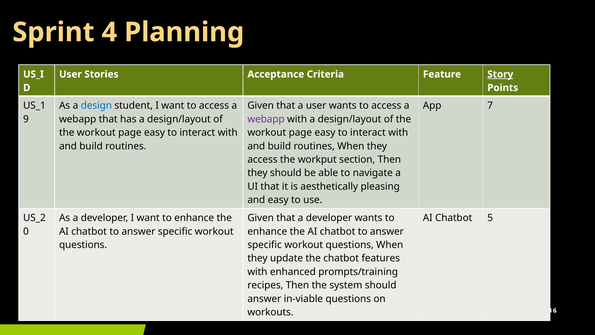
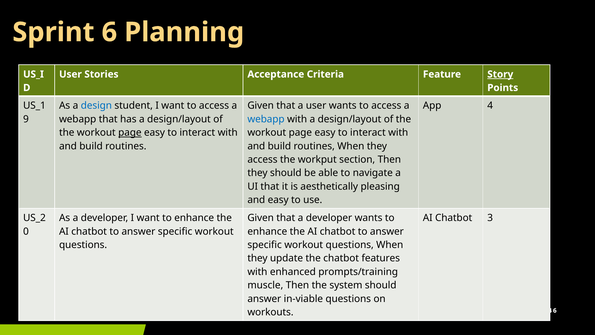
4: 4 -> 6 (109, 32)
7: 7 -> 4 (490, 106)
webapp colour: purple -> blue (266, 119)
page underline: none -> present (130, 133)
5: 5 -> 3 (490, 218)
recipes: recipes -> muscle (265, 285)
